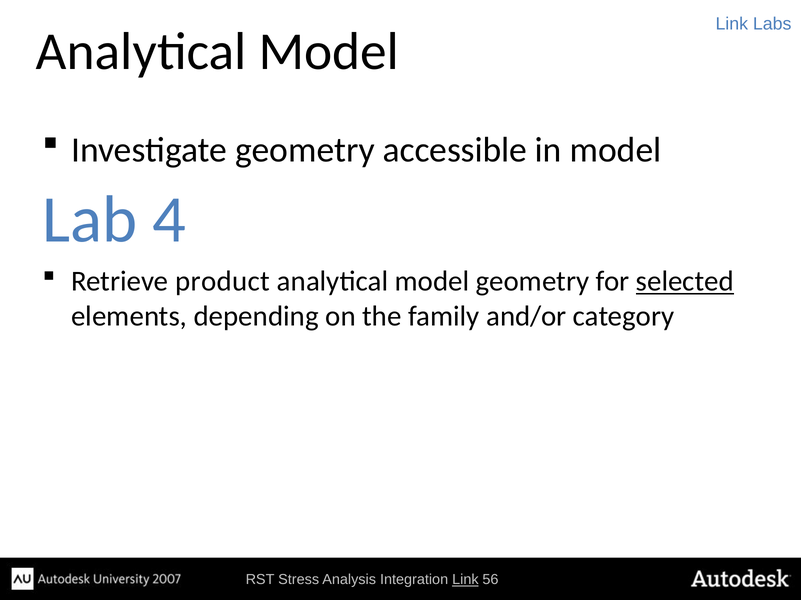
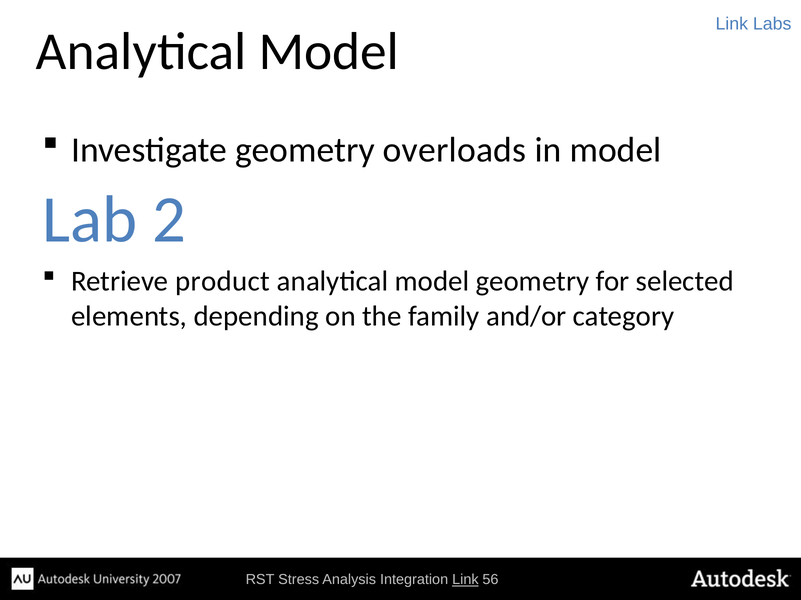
accessible: accessible -> overloads (455, 150)
4: 4 -> 2 (169, 220)
selected underline: present -> none (685, 282)
